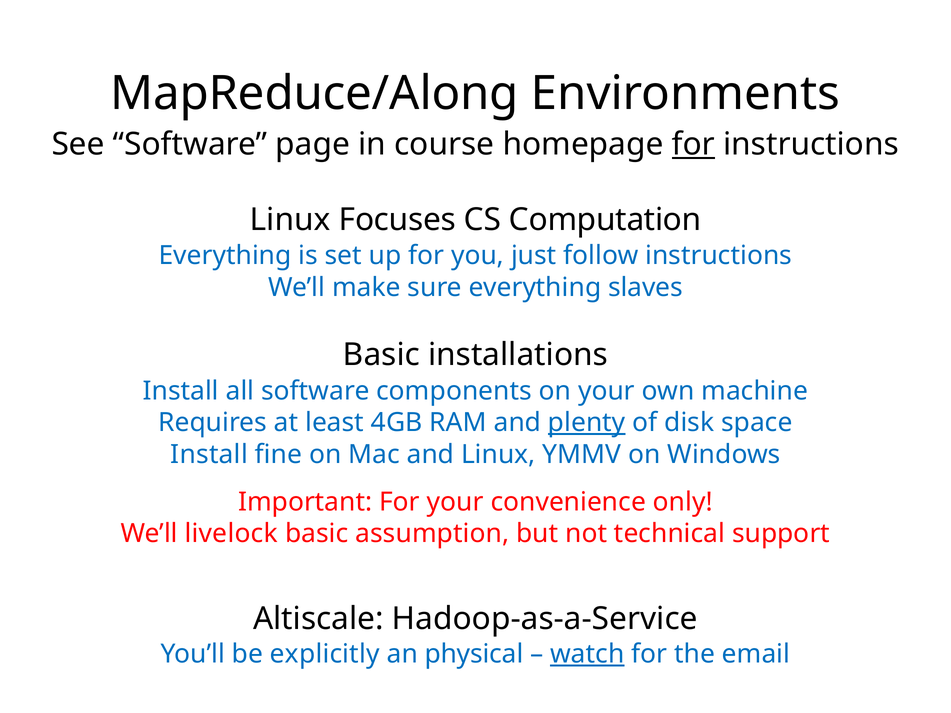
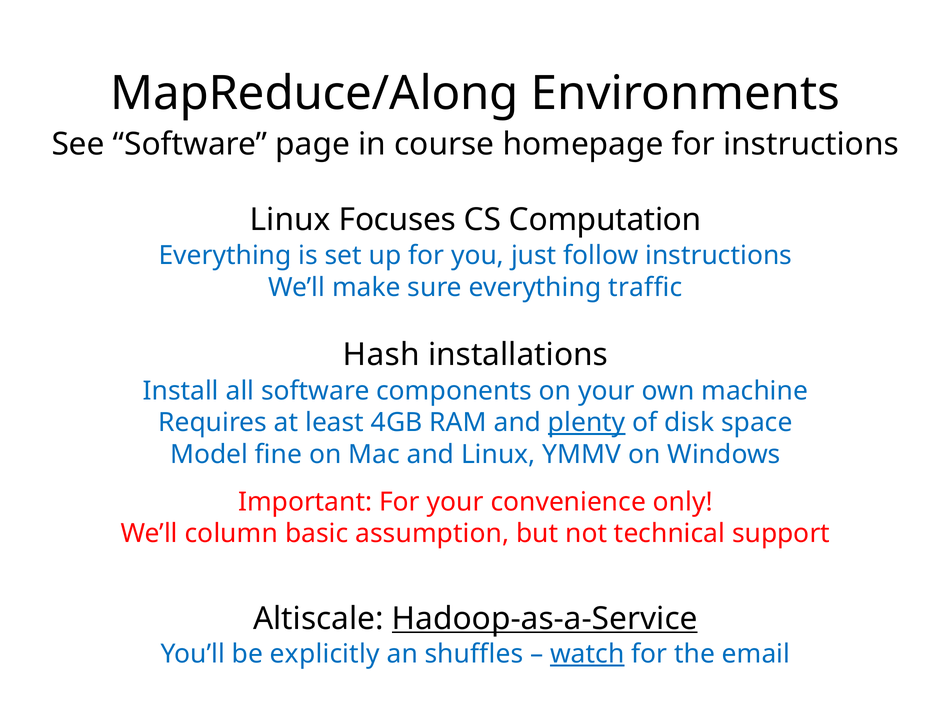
for underline: present -> none (693, 144)
slaves: slaves -> traffic (645, 288)
Basic: Basic -> Hash (381, 355)
Install: Install -> Model (209, 454)
livelock: livelock -> column (231, 534)
Hadoop-as-a-Service underline: none -> present (545, 619)
physical: physical -> shuffles (474, 654)
